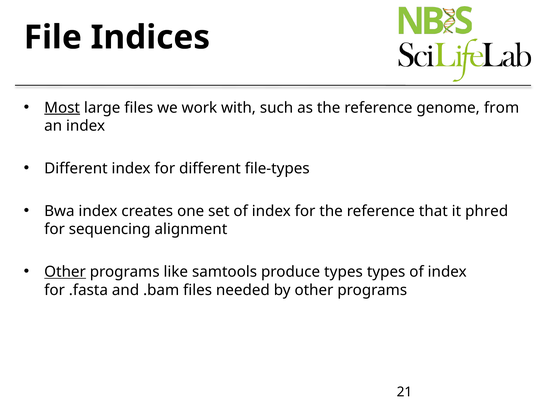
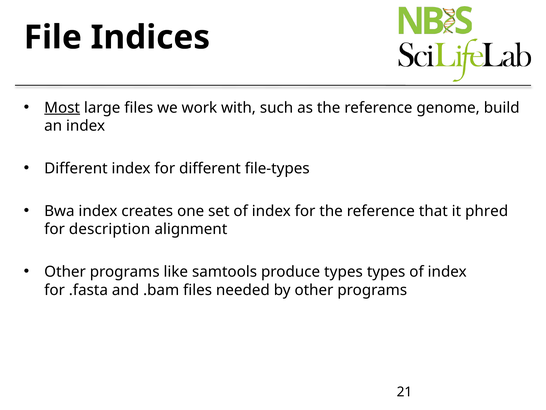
from: from -> build (502, 108)
sequencing: sequencing -> description (110, 229)
Other underline: present -> none (65, 271)
